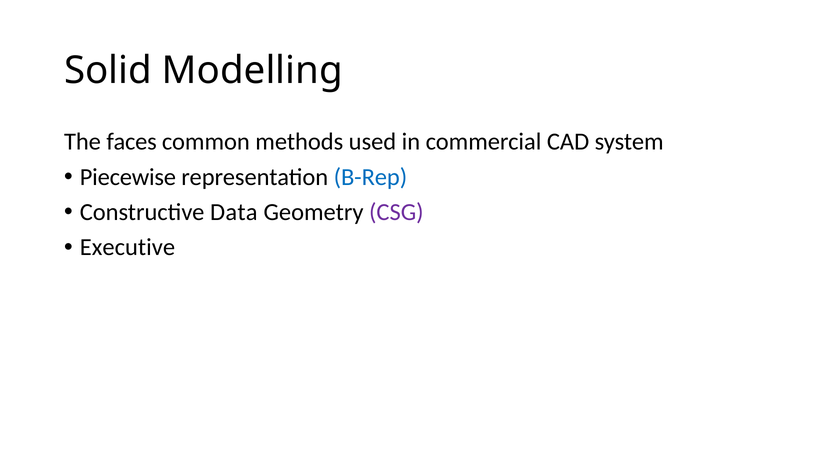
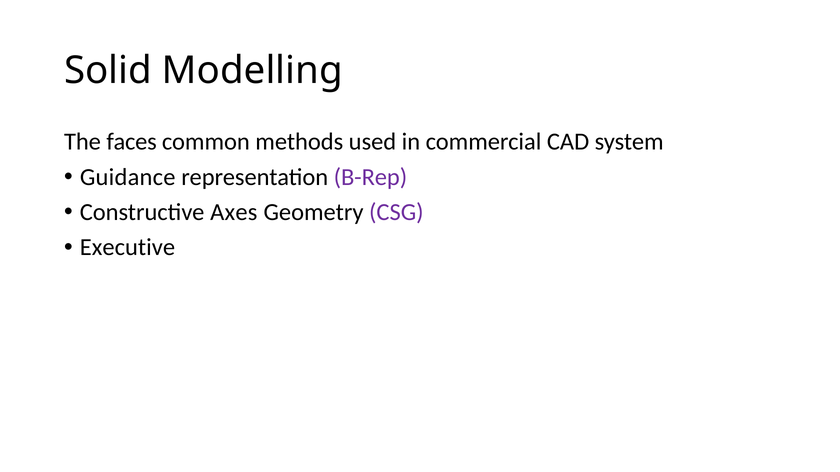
Piecewise: Piecewise -> Guidance (128, 177)
B-Rep colour: blue -> purple (370, 177)
Data: Data -> Axes (234, 212)
